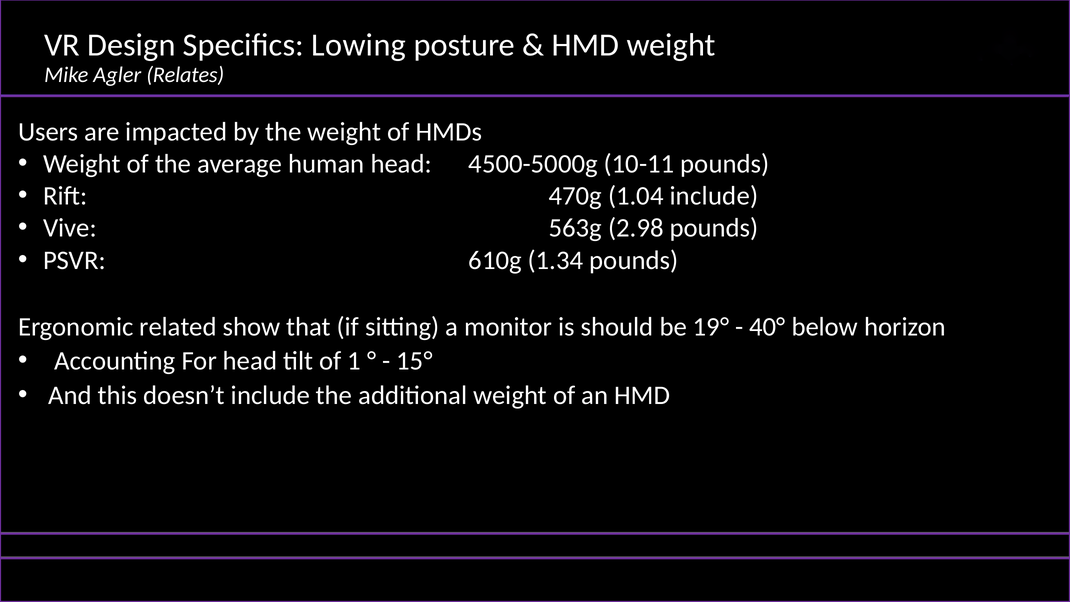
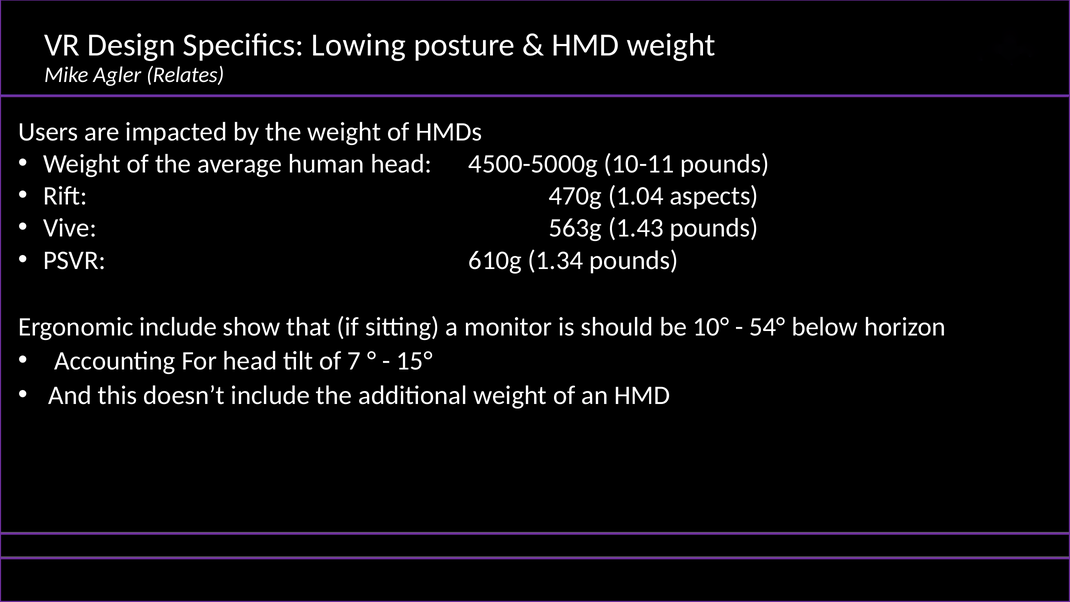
1.04 include: include -> aspects (714, 196)
2.98: 2.98 -> 1.43 (636, 228)
Ergonomic related: related -> include (178, 327)
19°: 19° -> 10° (711, 327)
40°: 40° -> 54° (767, 327)
1: 1 -> 7 (354, 361)
